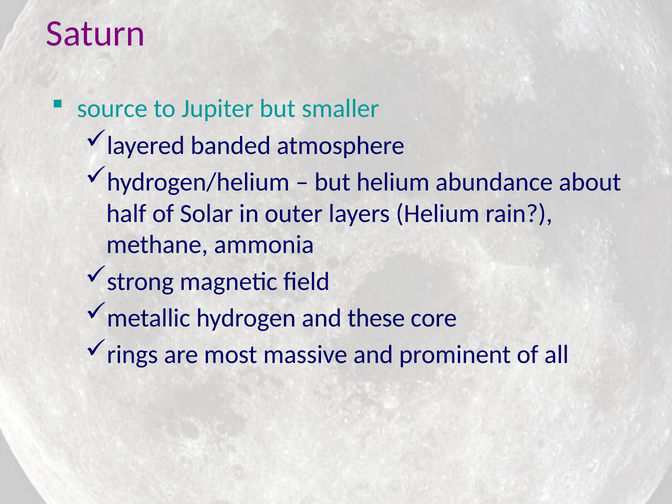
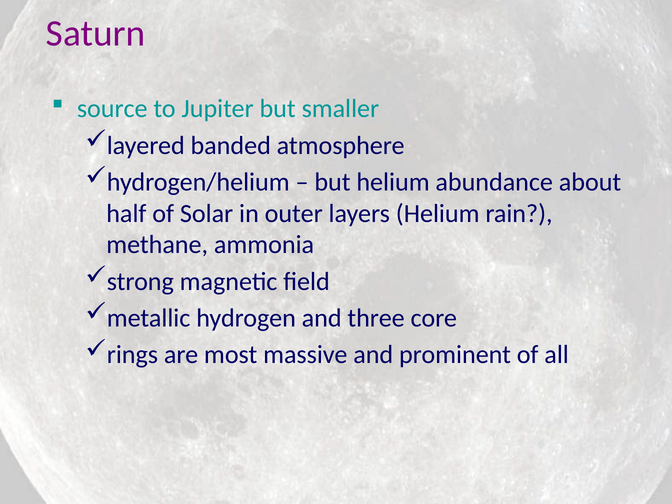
these: these -> three (376, 318)
